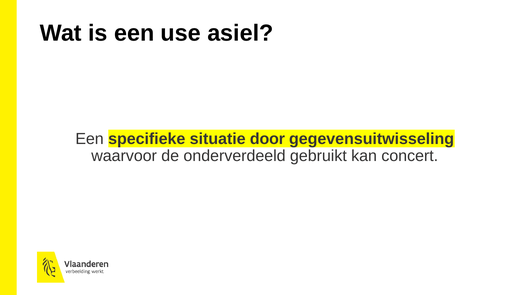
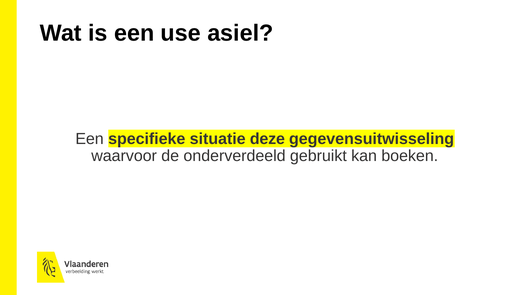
door: door -> deze (267, 139)
concert: concert -> boeken (410, 156)
